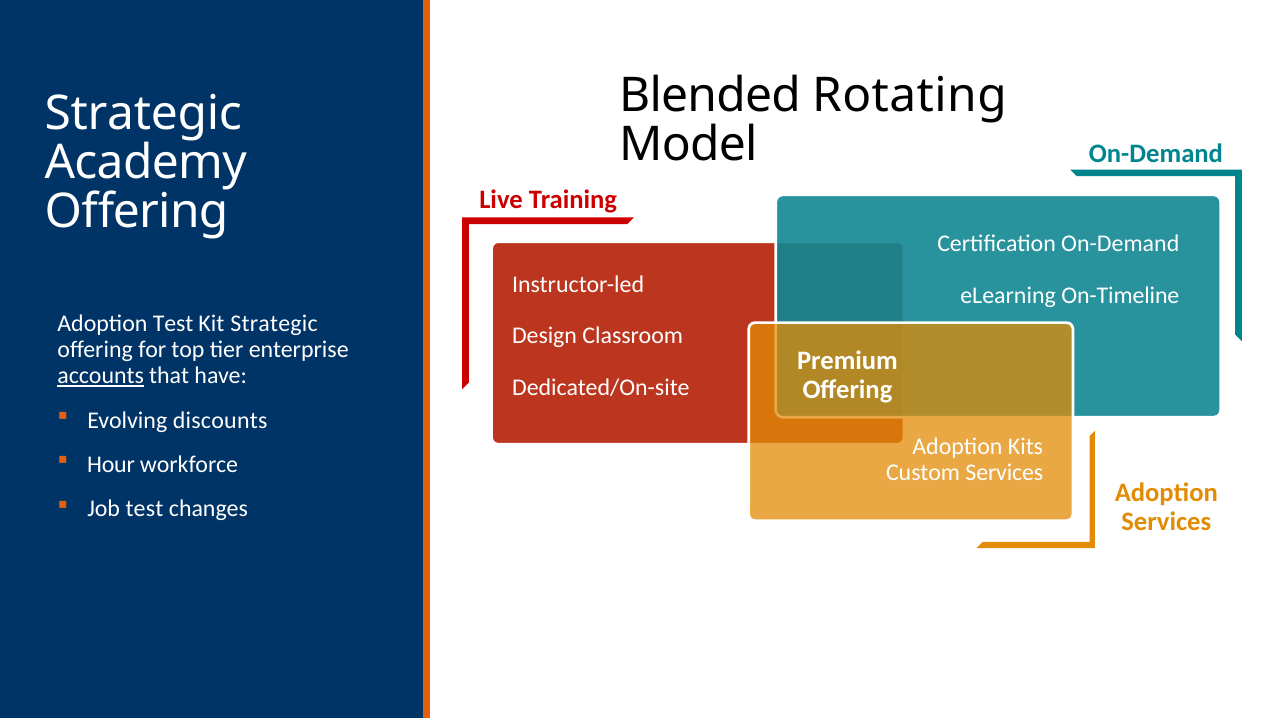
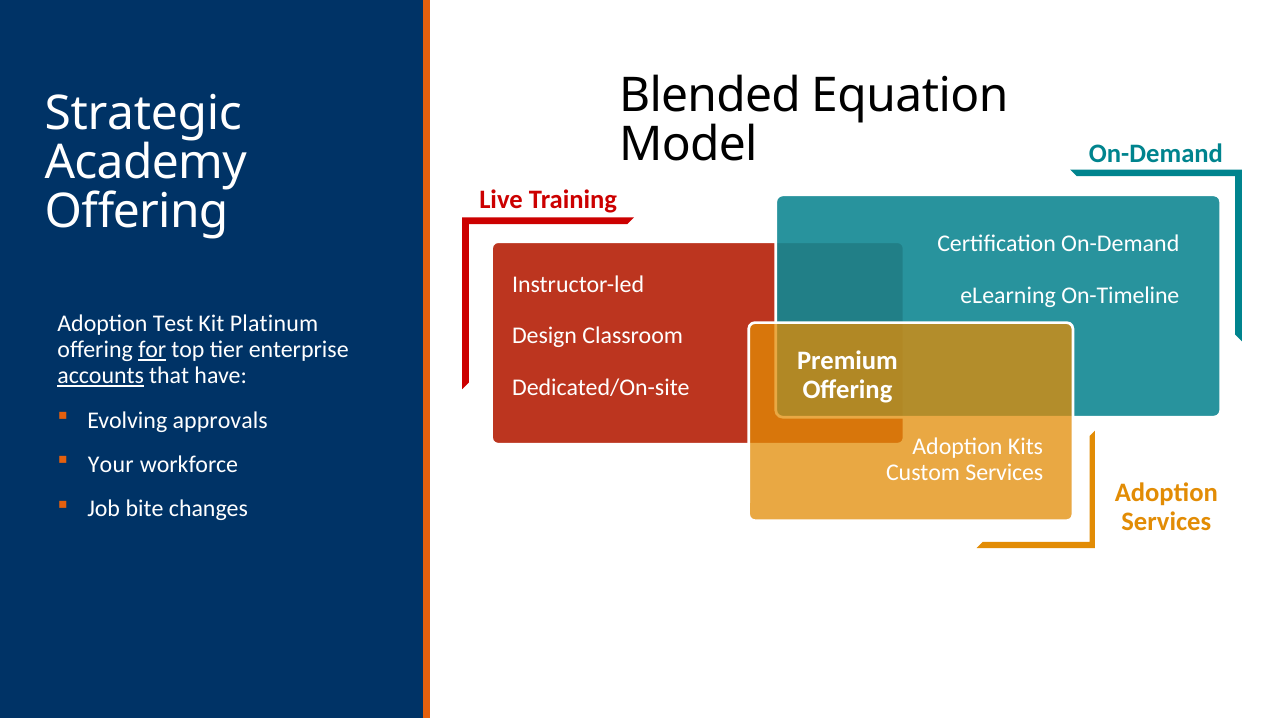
Rotating: Rotating -> Equation (910, 96)
Kit Strategic: Strategic -> Platinum (274, 324)
for underline: none -> present (152, 350)
discounts: discounts -> approvals (220, 420)
Hour: Hour -> Your (111, 465)
Job test: test -> bite (145, 509)
